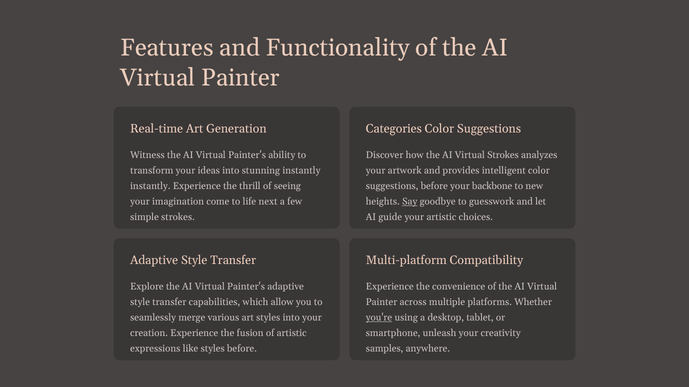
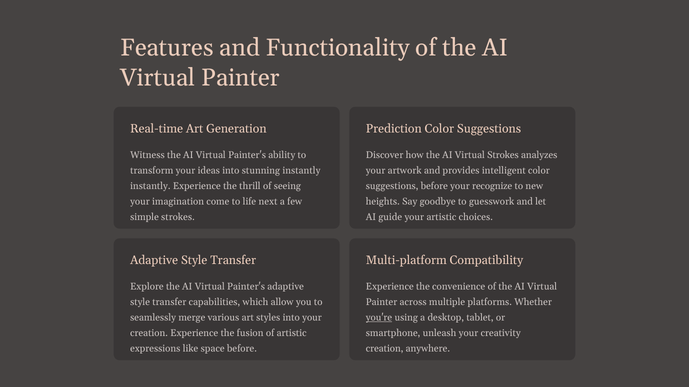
Categories: Categories -> Prediction (394, 129)
backbone: backbone -> recognize (492, 186)
Say underline: present -> none (410, 202)
like styles: styles -> space (213, 349)
samples: samples -> creation (385, 349)
